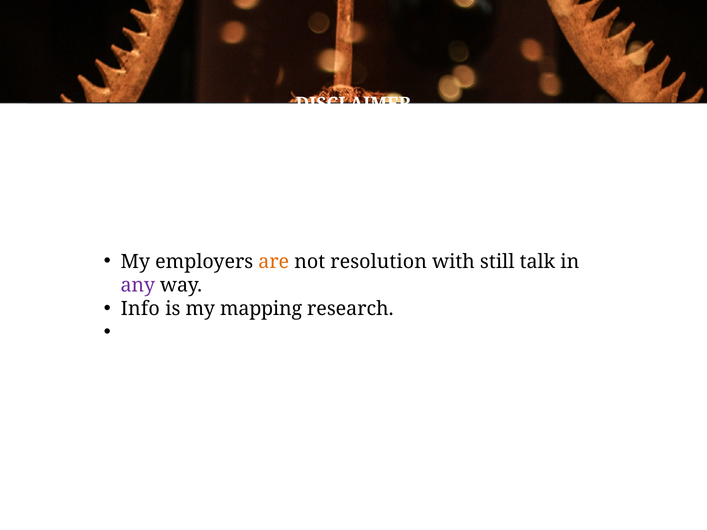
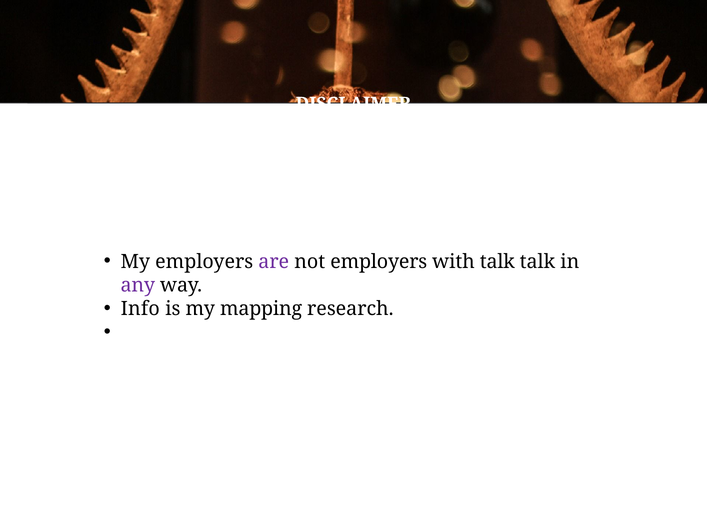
are colour: orange -> purple (274, 262)
not resolution: resolution -> employers (379, 262)
with still: still -> talk (497, 262)
